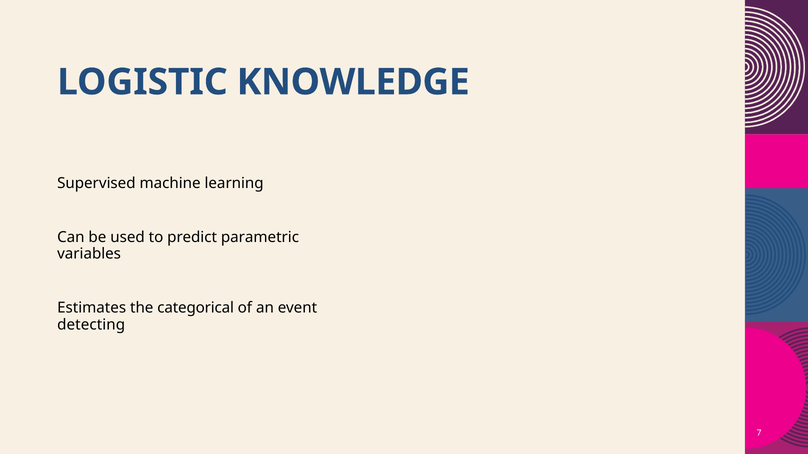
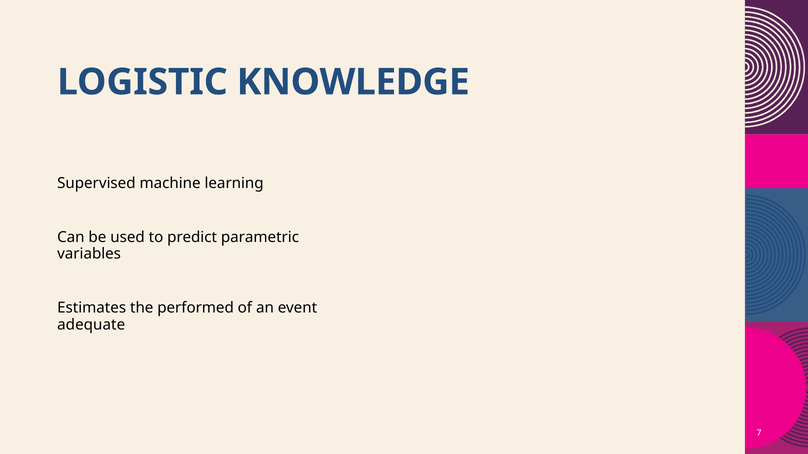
categorical: categorical -> performed (196, 308)
detecting: detecting -> adequate (91, 325)
